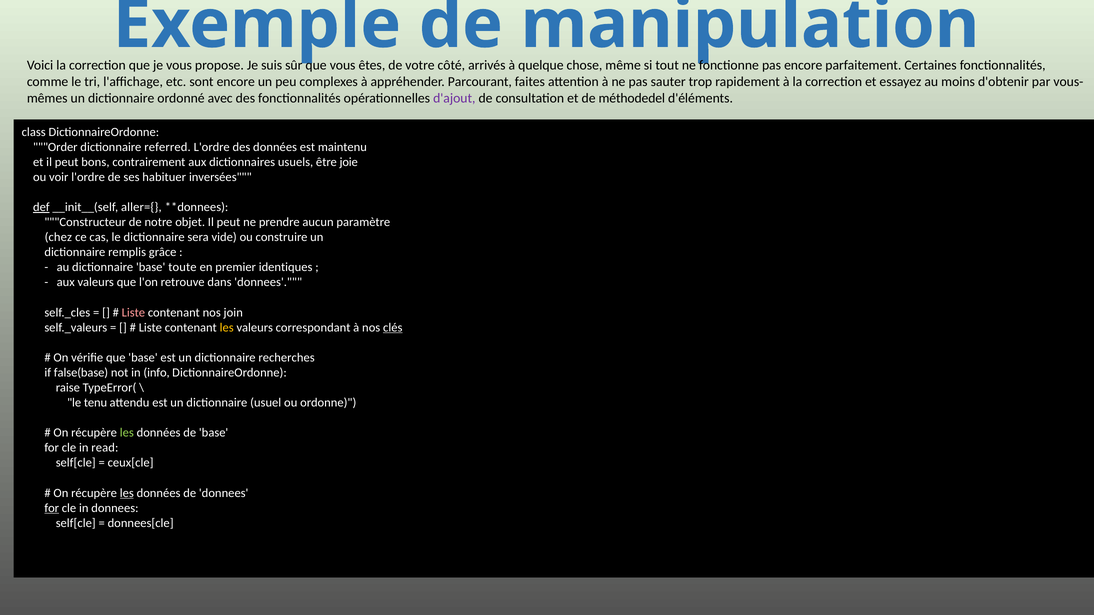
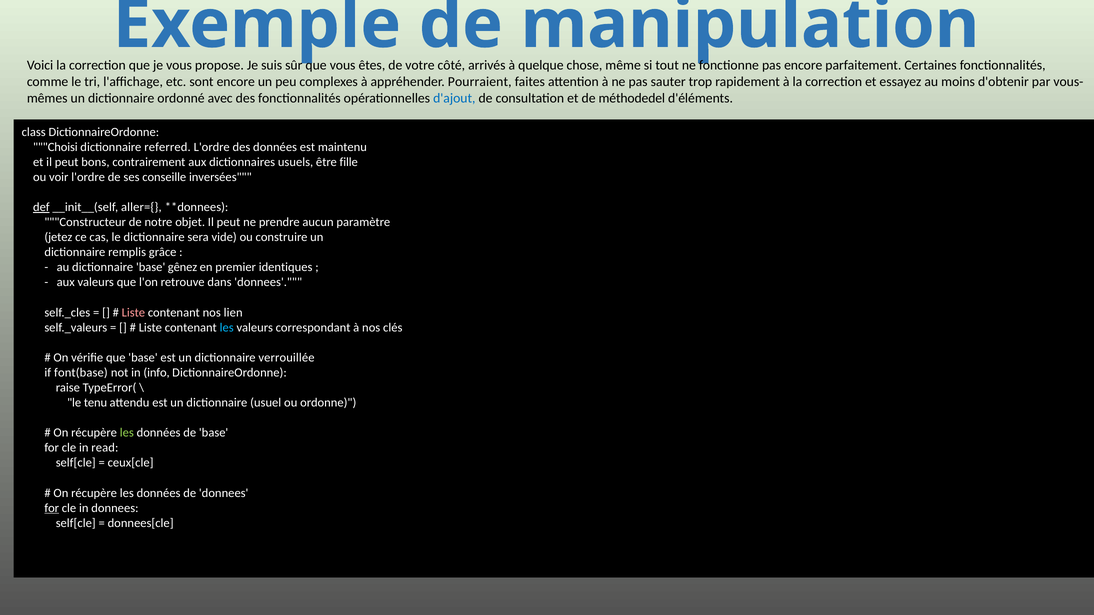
Parcourant: Parcourant -> Pourraient (480, 82)
d'ajout colour: purple -> blue (454, 98)
Order: Order -> Choisi (55, 147)
joie: joie -> fille (349, 162)
habituer: habituer -> conseille (164, 177)
chez: chez -> jetez (58, 237)
toute: toute -> gênez (183, 267)
join: join -> lien (233, 313)
les colour: yellow -> light blue (227, 328)
clés underline: present -> none (393, 328)
recherches: recherches -> verrouillée (286, 358)
false(base: false(base -> font(base (81, 373)
les underline: present -> none (127, 493)
